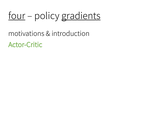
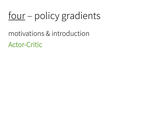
gradients underline: present -> none (81, 16)
